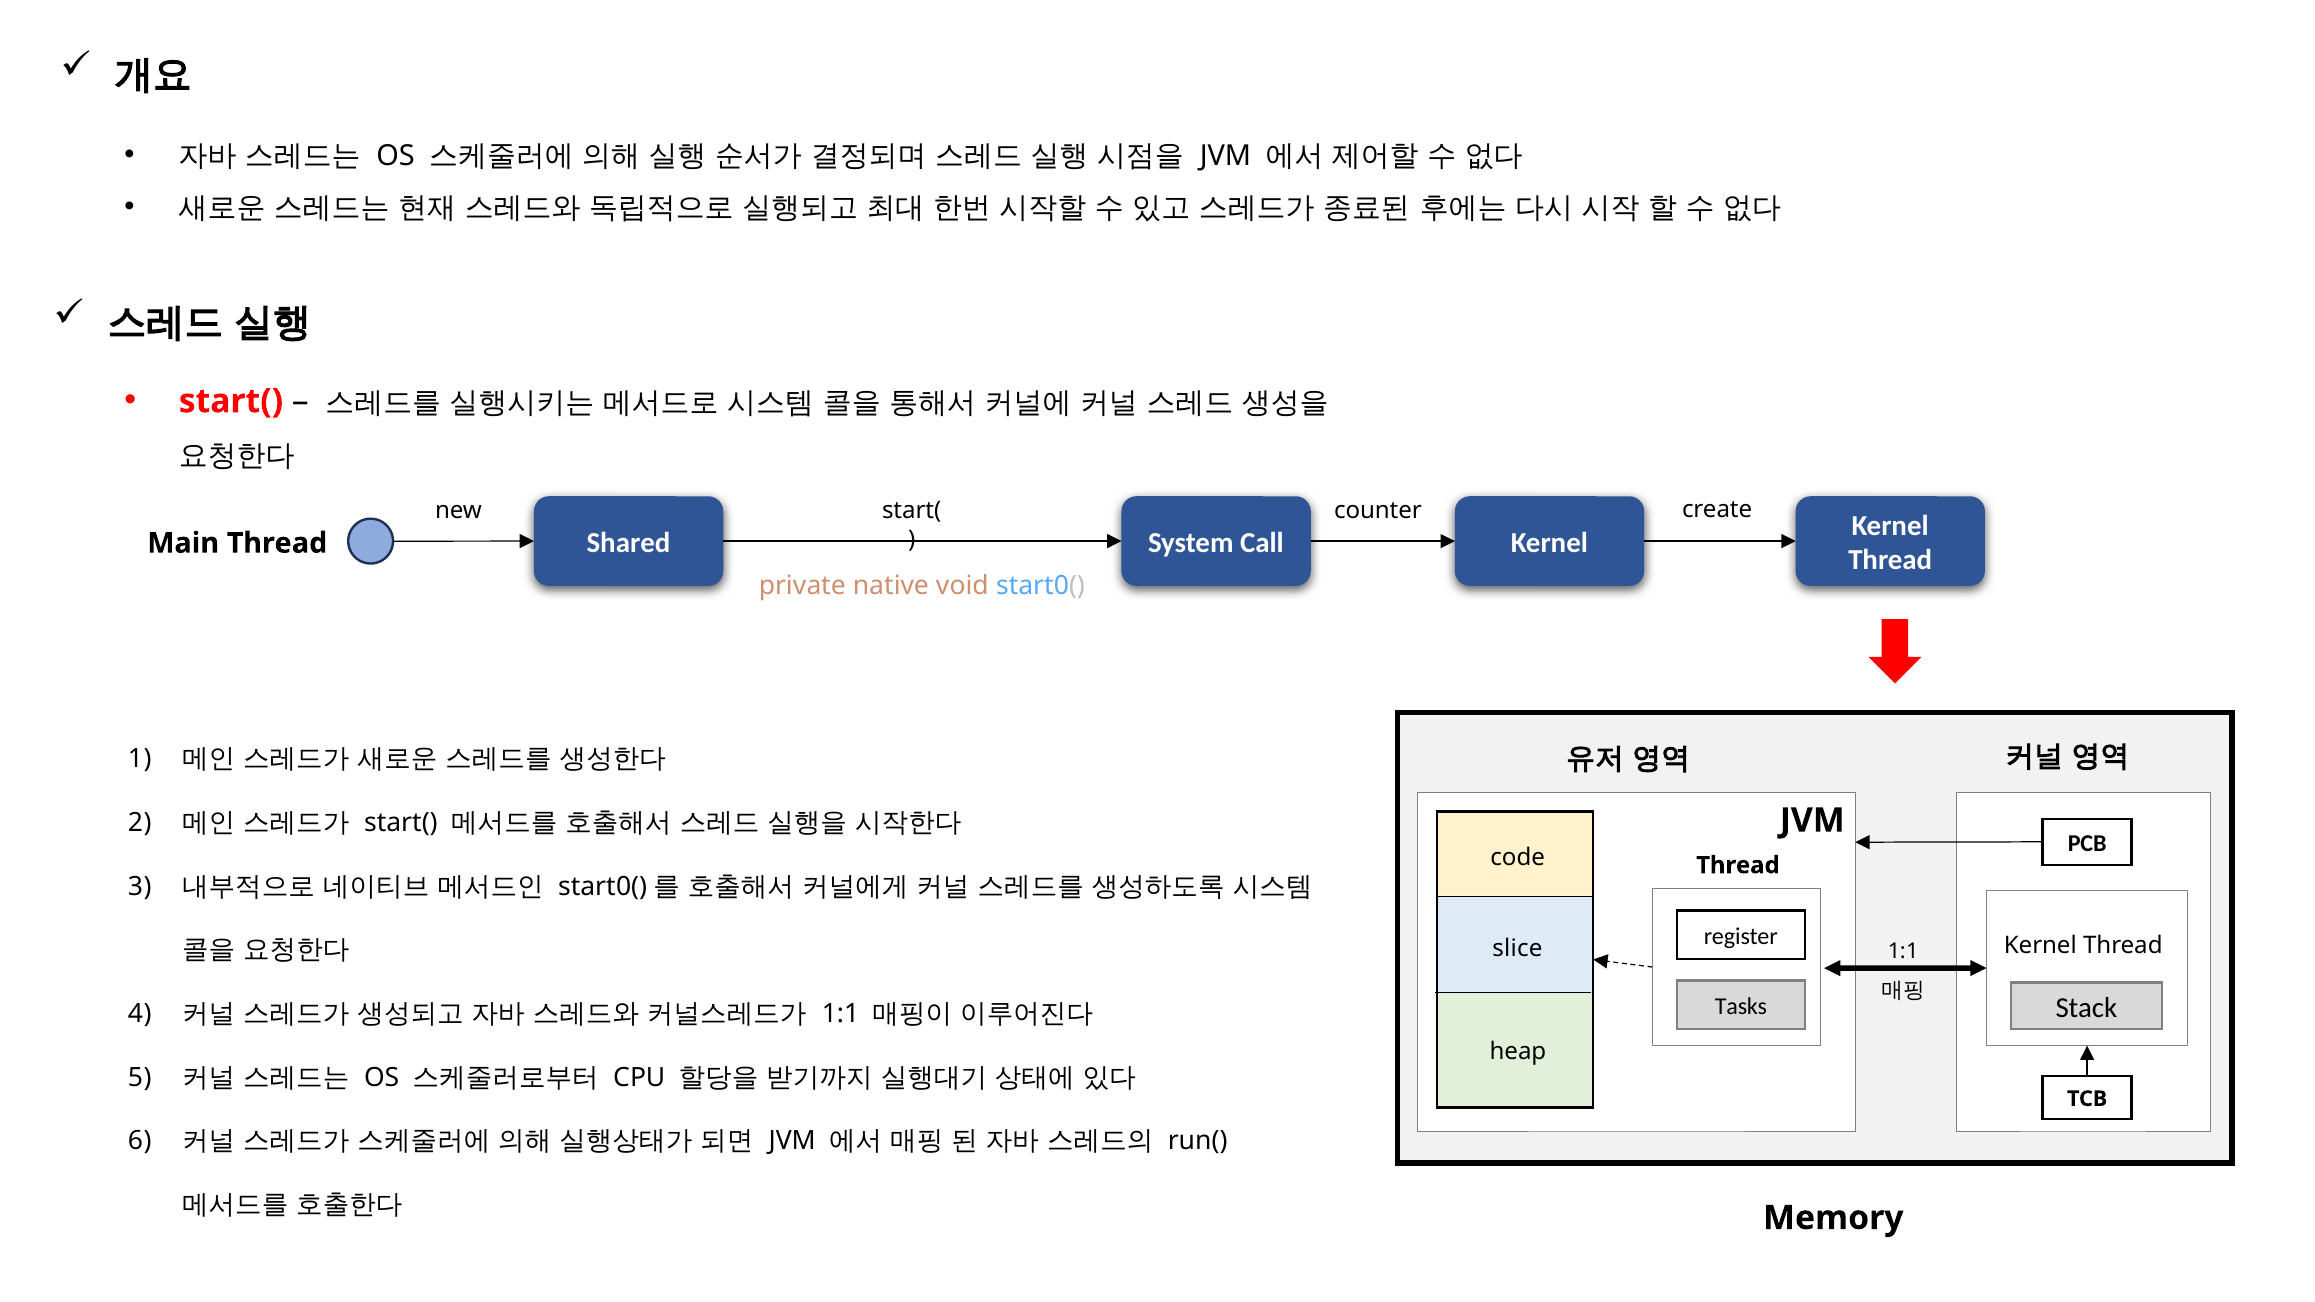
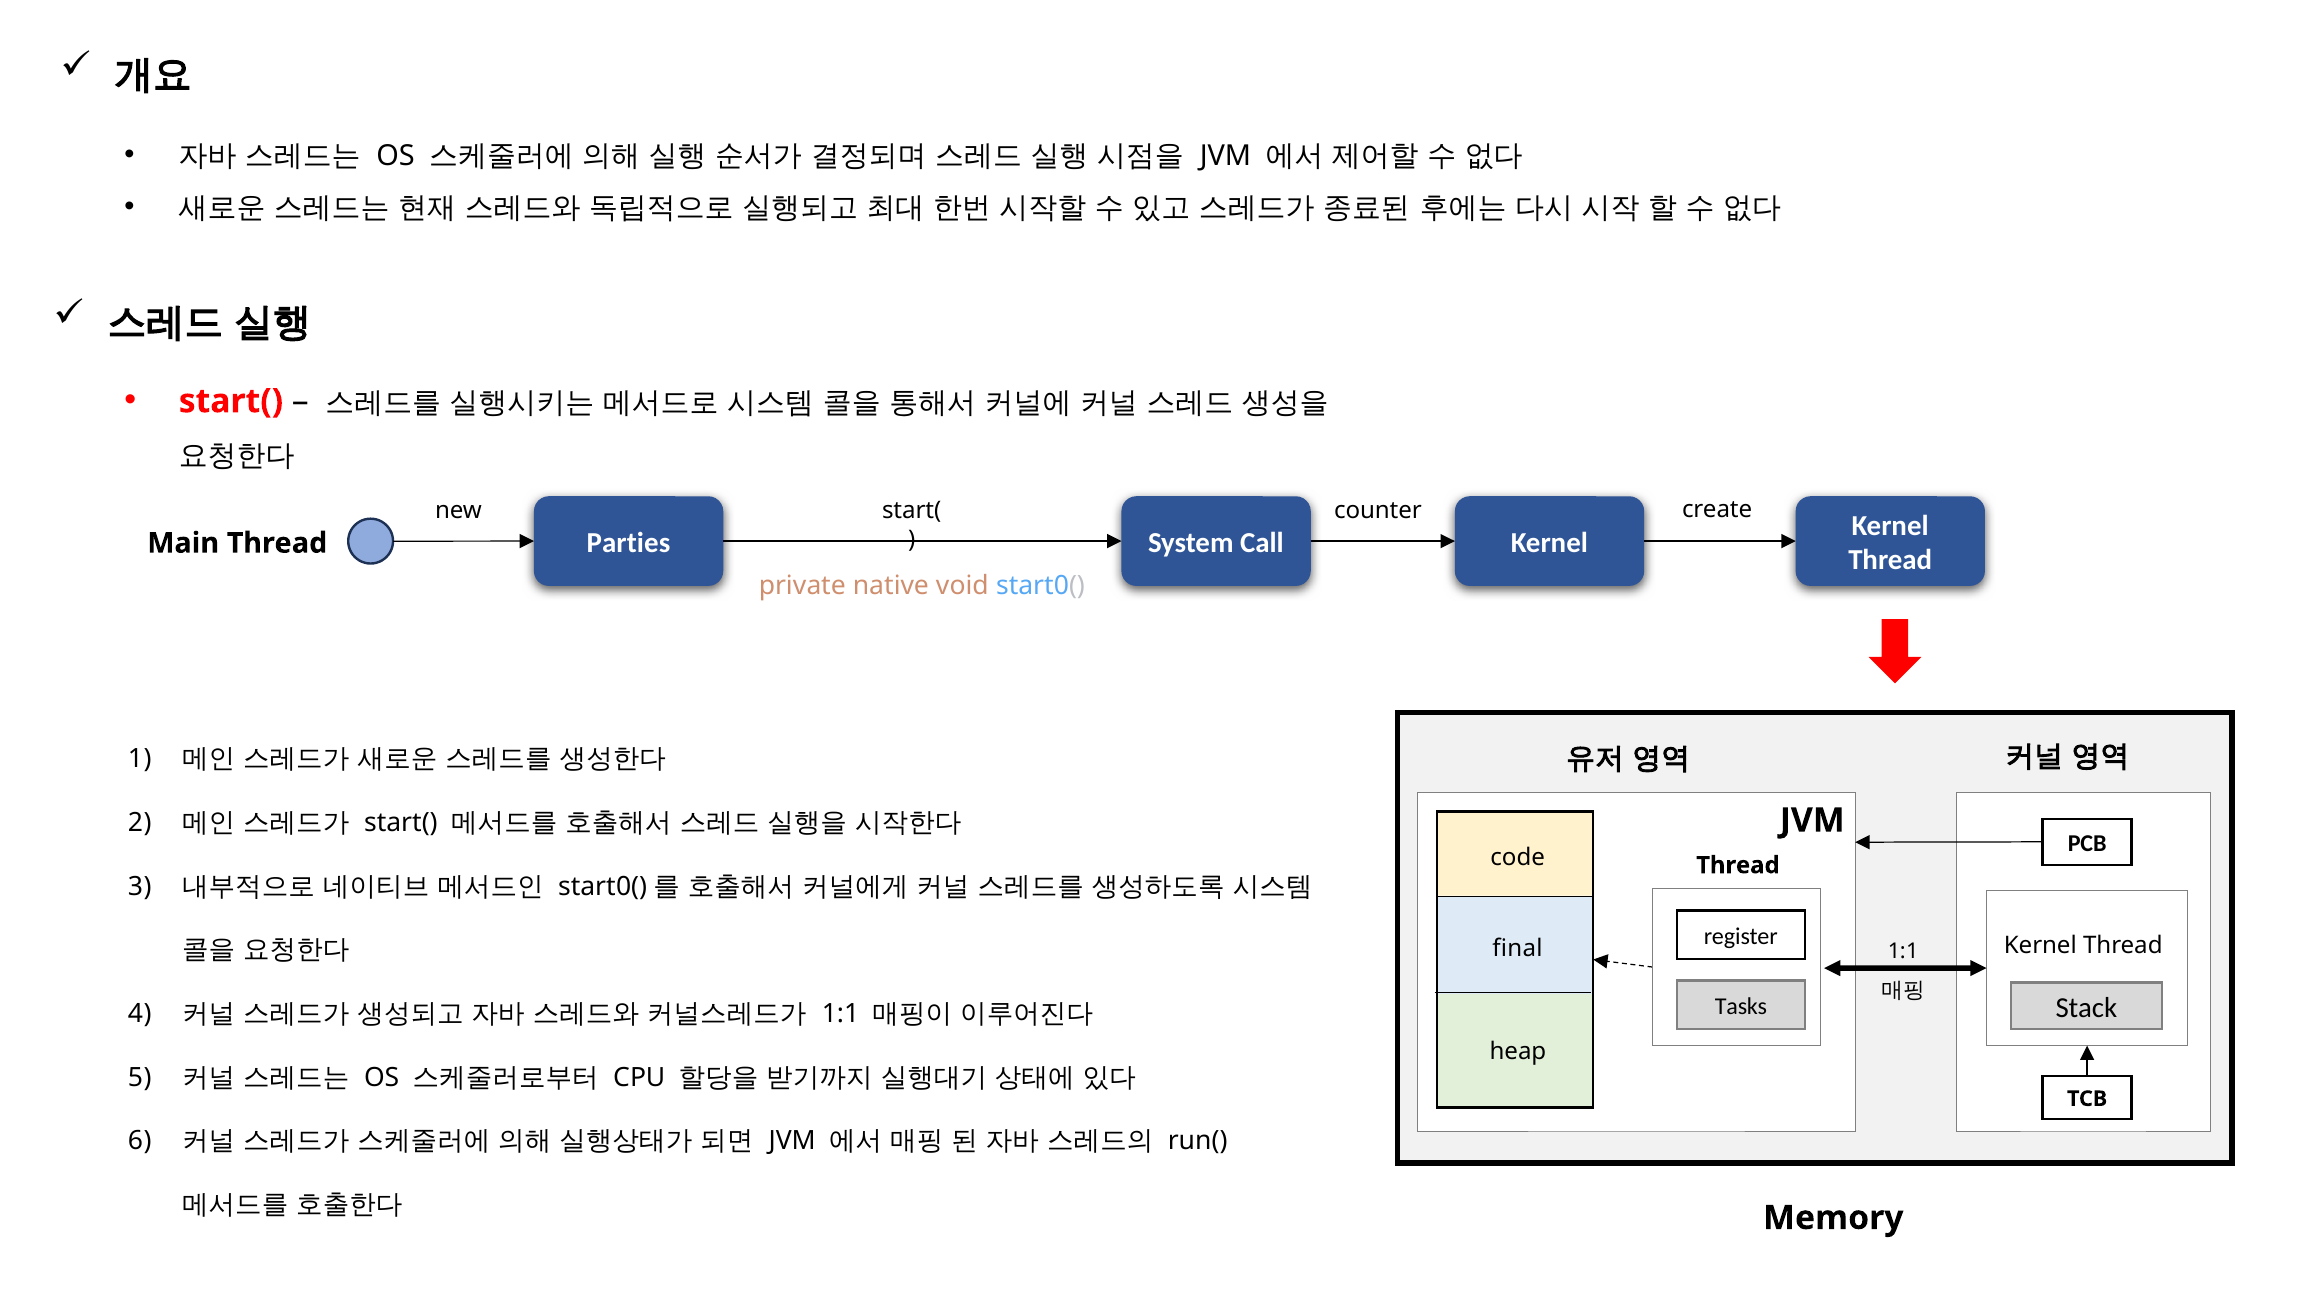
Shared: Shared -> Parties (628, 543)
slice: slice -> final (1517, 948)
